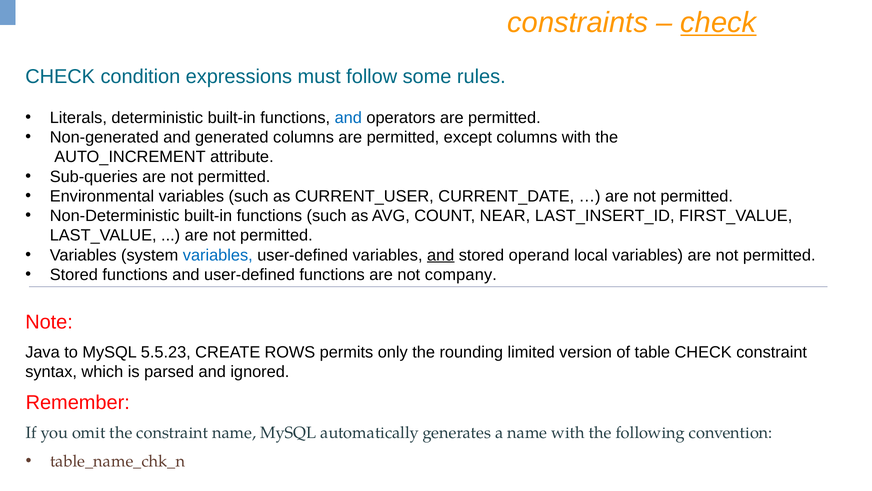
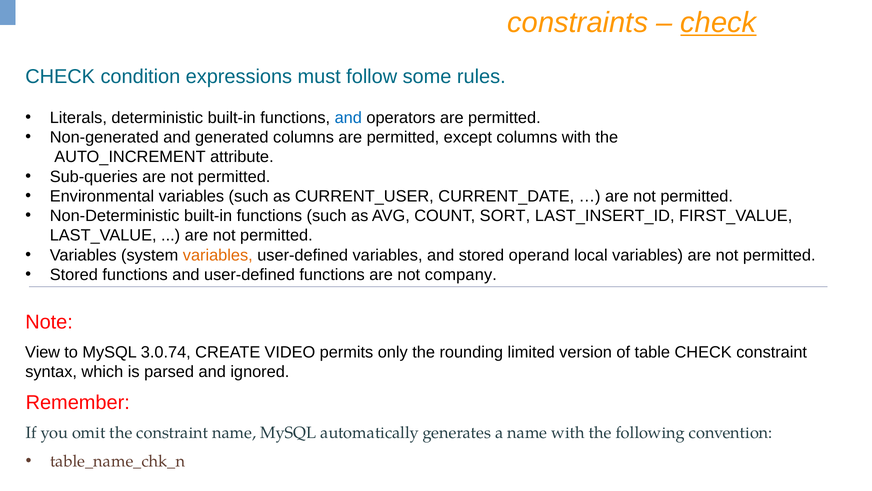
NEAR: NEAR -> SORT (505, 216)
variables colour: blue -> orange (218, 255)
and underline: present -> none (441, 255)
Java: Java -> View (43, 352)
5.5.23: 5.5.23 -> 3.0.74 (166, 352)
ROWS: ROWS -> VIDEO (290, 352)
